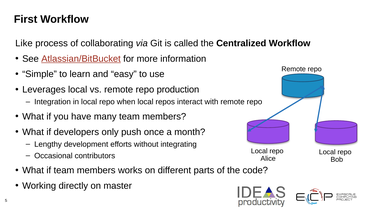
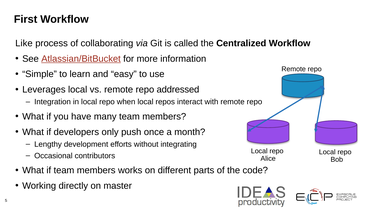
production: production -> addressed (178, 89)
